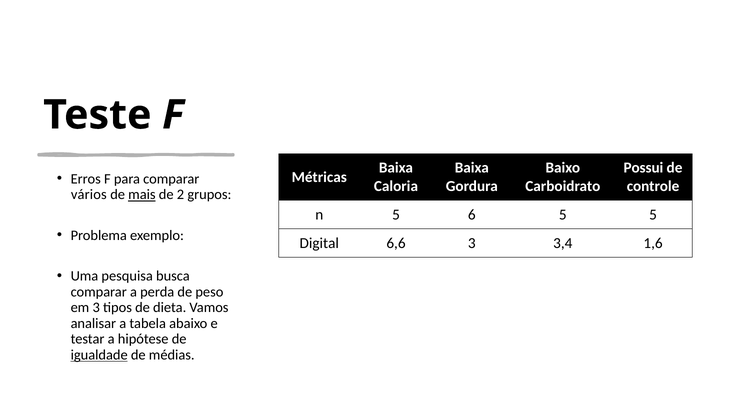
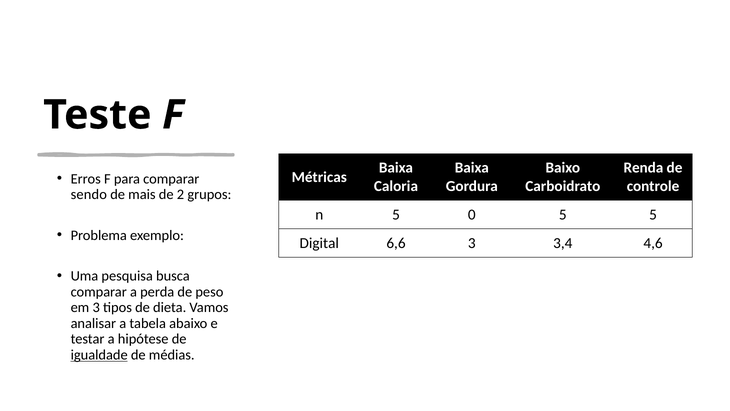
Possui: Possui -> Renda (643, 168)
vários: vários -> sendo (89, 194)
mais underline: present -> none (142, 194)
6: 6 -> 0 (472, 214)
1,6: 1,6 -> 4,6 (653, 243)
